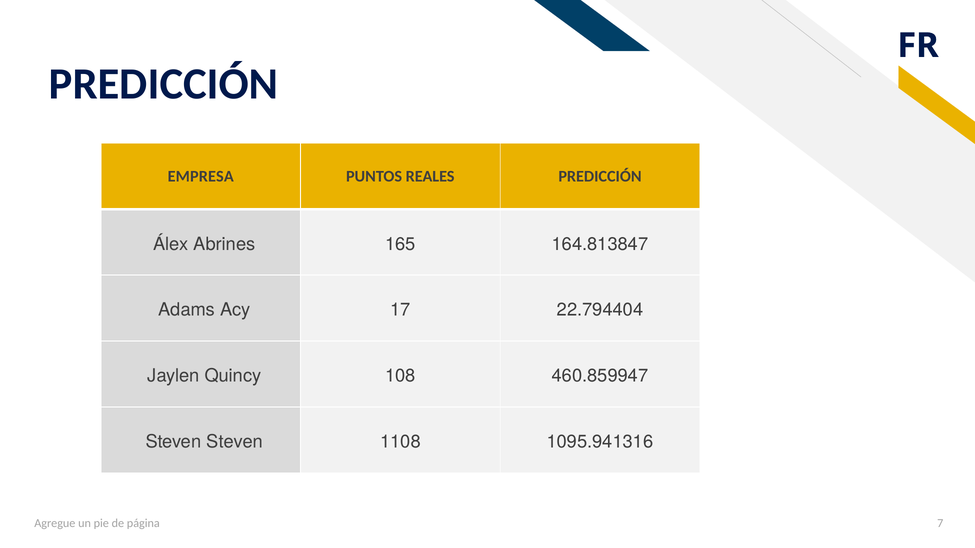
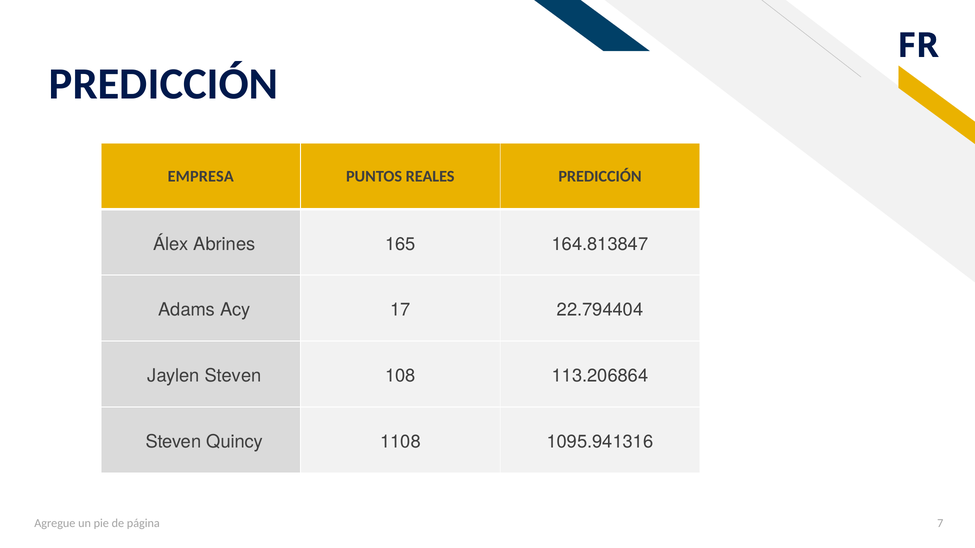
Jaylen Quincy: Quincy -> Steven (233, 376)
460.859947: 460.859947 -> 113.206864 (600, 376)
Steven Steven: Steven -> Quincy (235, 442)
